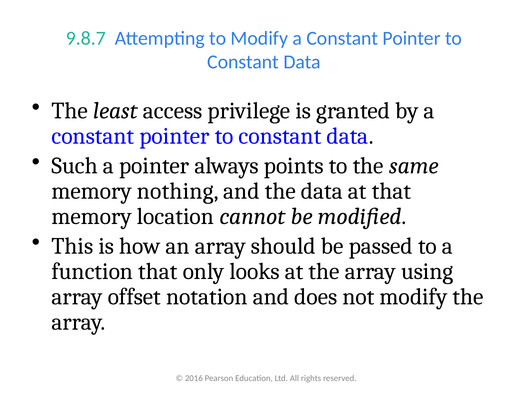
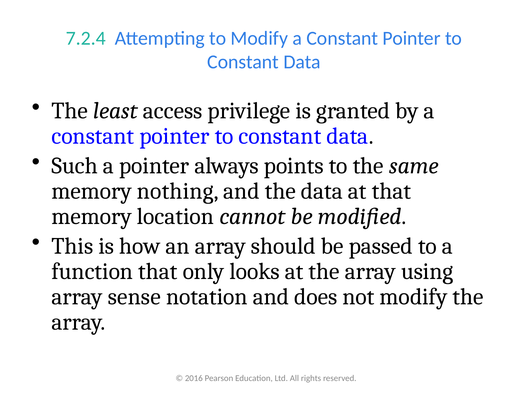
9.8.7: 9.8.7 -> 7.2.4 (86, 38)
offset: offset -> sense (134, 297)
